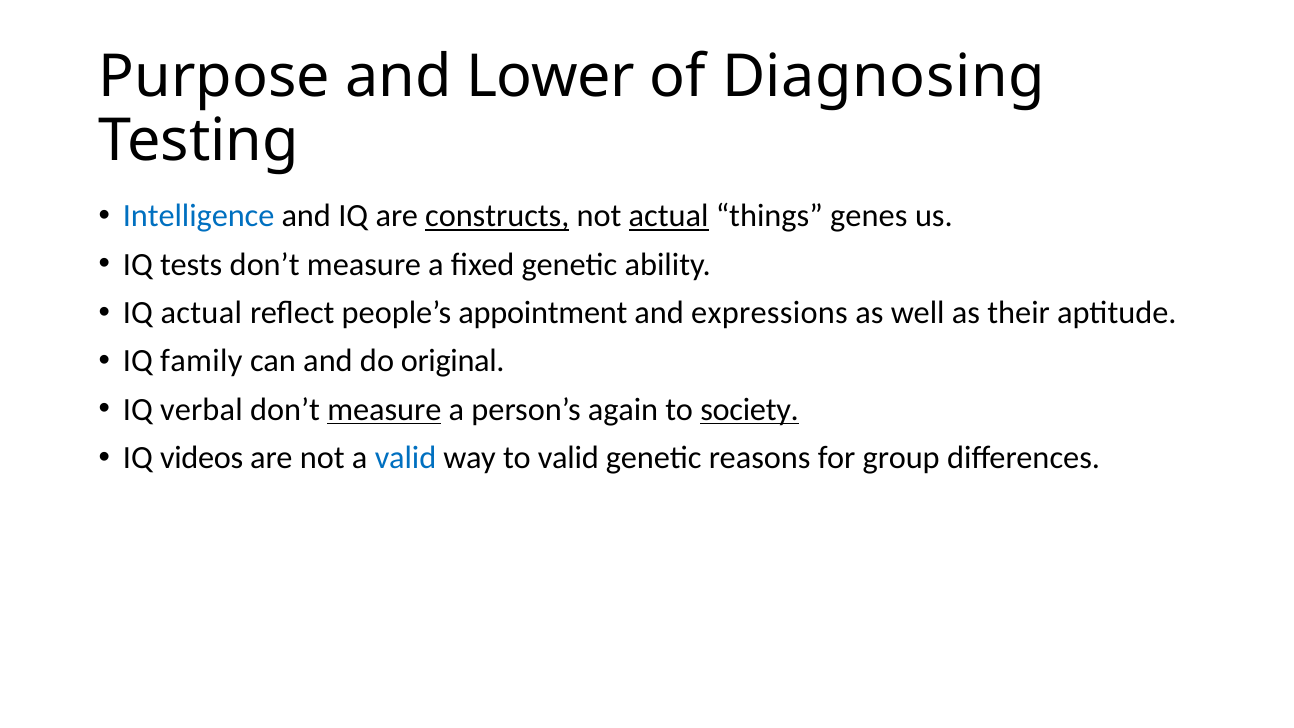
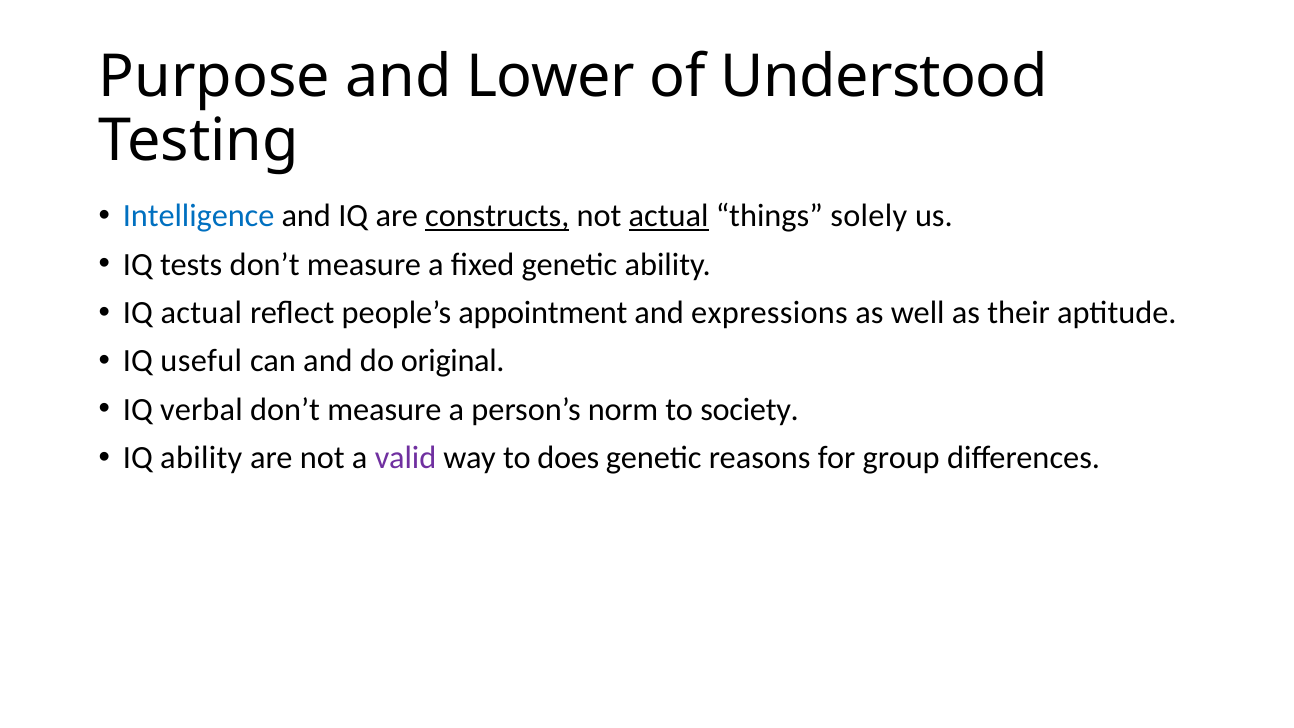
Diagnosing: Diagnosing -> Understood (884, 77)
genes: genes -> solely (869, 216)
family: family -> useful (201, 361)
measure underline: present -> none (384, 410)
again: again -> norm (623, 410)
society underline: present -> none (750, 410)
IQ videos: videos -> ability (201, 458)
valid colour: blue -> purple (406, 458)
to valid: valid -> does (568, 458)
